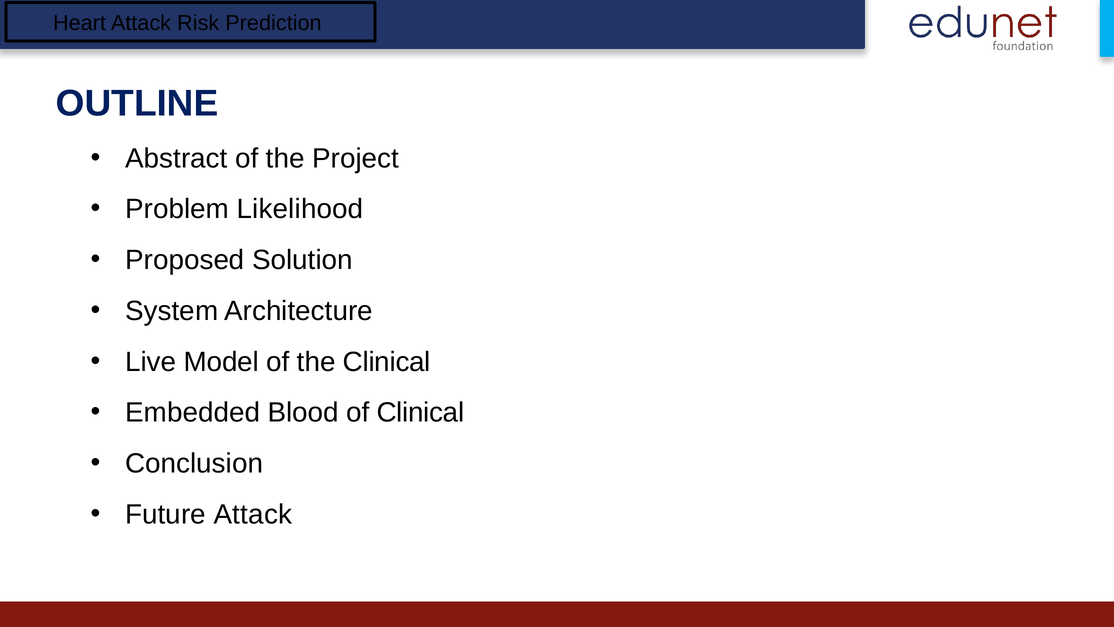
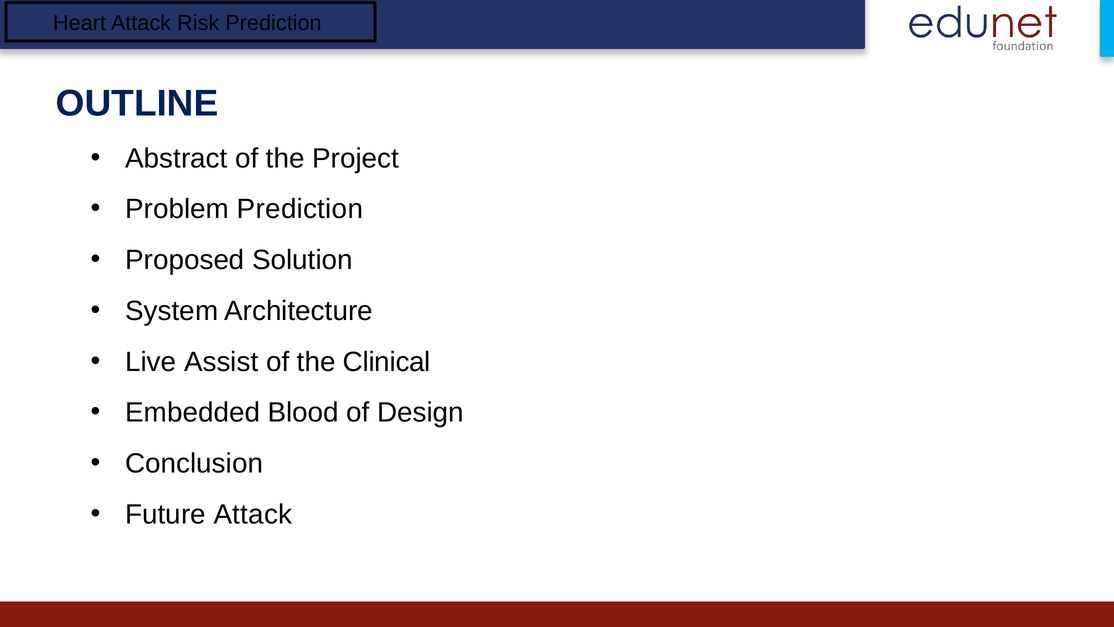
Problem Likelihood: Likelihood -> Prediction (300, 209)
Model: Model -> Assist (221, 362)
of Clinical: Clinical -> Design (420, 412)
